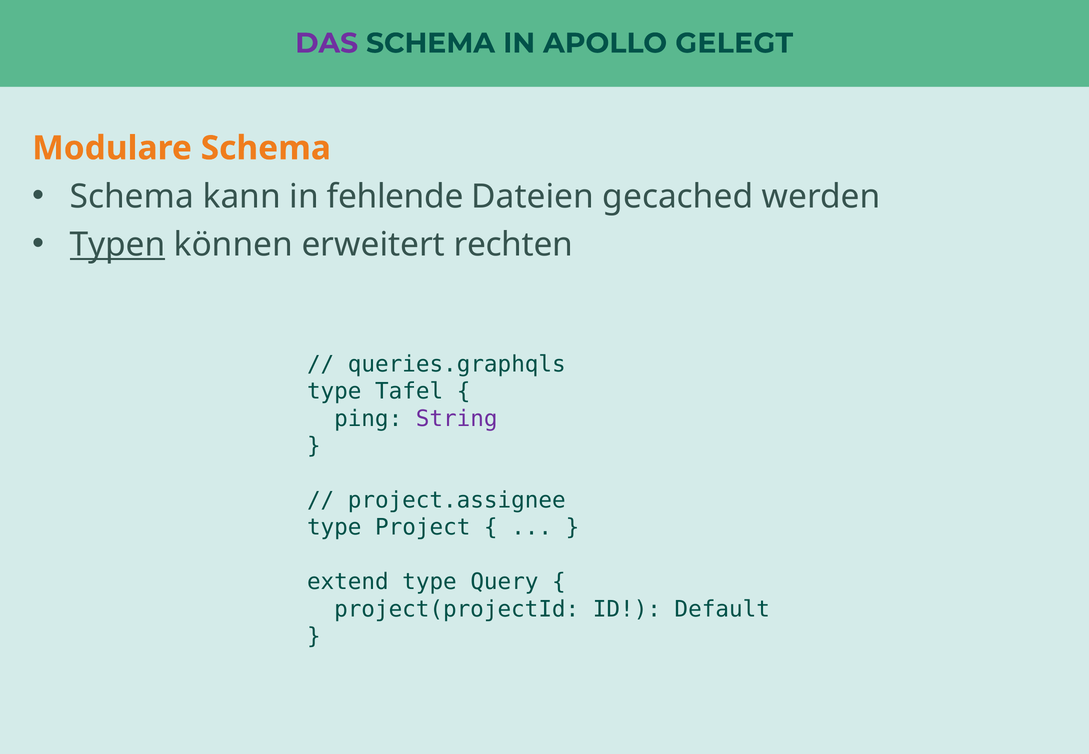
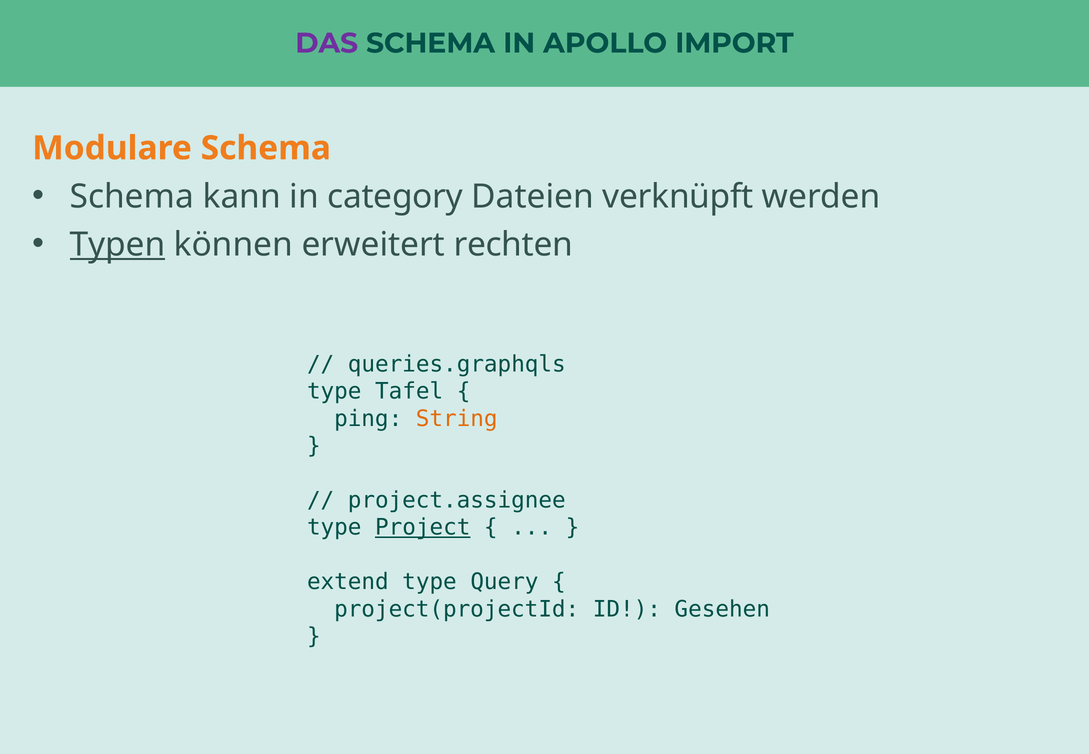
GELEGT: GELEGT -> IMPORT (734, 43)
fehlende: fehlende -> category (395, 196)
gecached: gecached -> verknüpft (678, 196)
String colour: purple -> orange (457, 418)
Project underline: none -> present (423, 527)
Default: Default -> Gesehen (722, 609)
